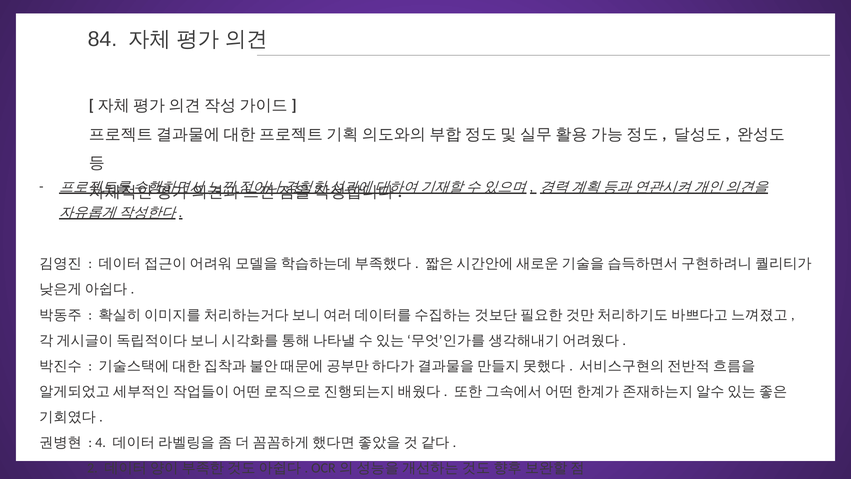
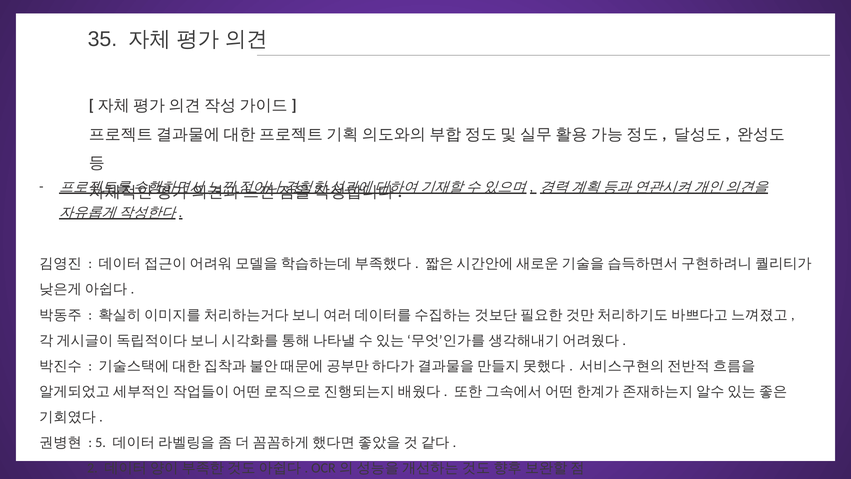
84: 84 -> 35 (102, 39)
4: 4 -> 5 (101, 442)
